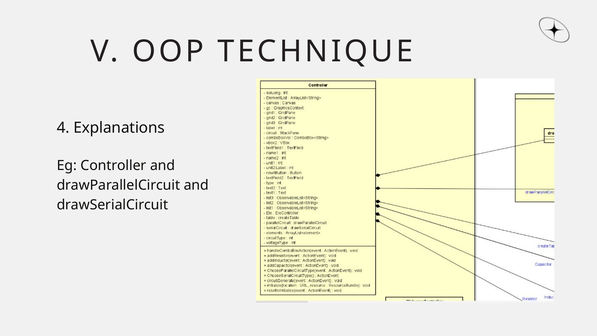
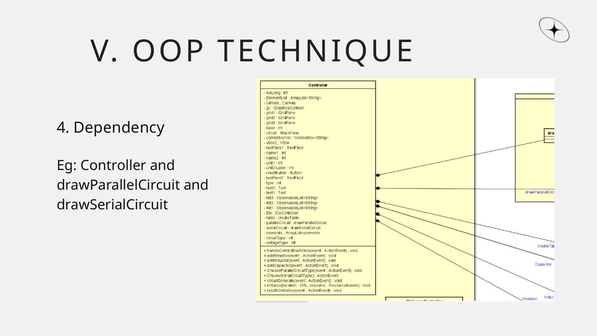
Explanations: Explanations -> Dependency (119, 128)
